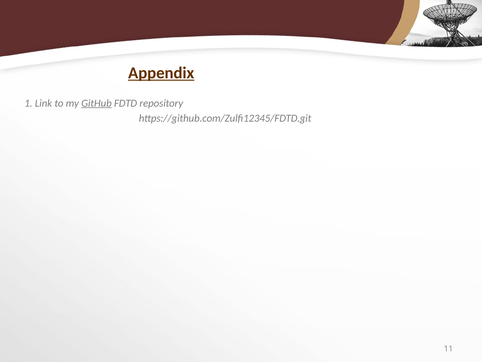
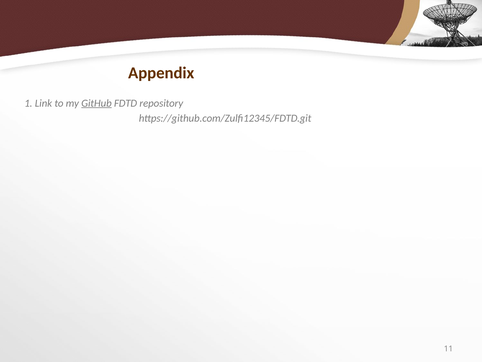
Appendix underline: present -> none (161, 73)
